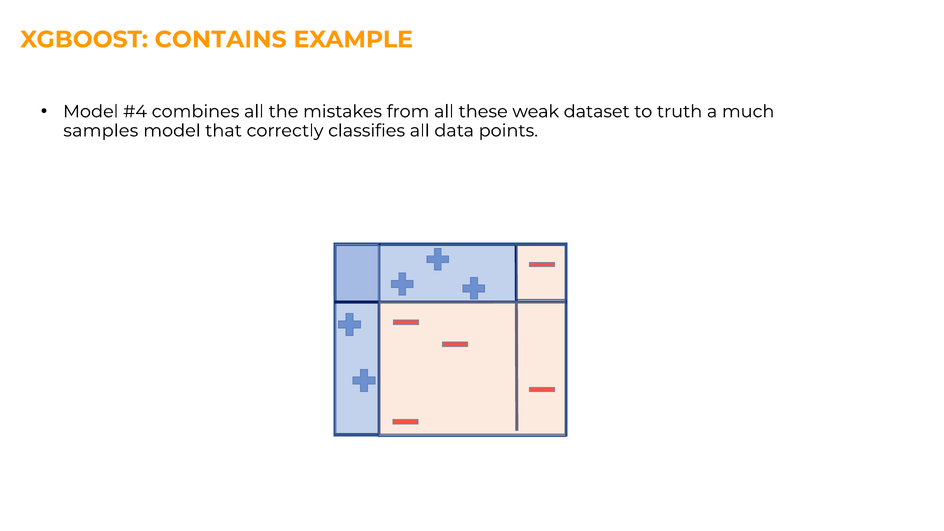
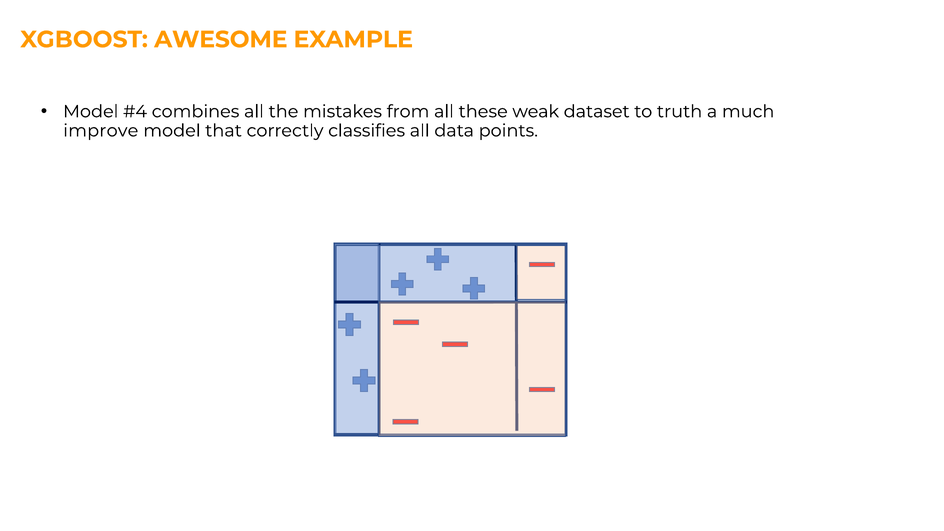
CONTAINS: CONTAINS -> AWESOME (221, 39)
samples: samples -> improve (101, 131)
